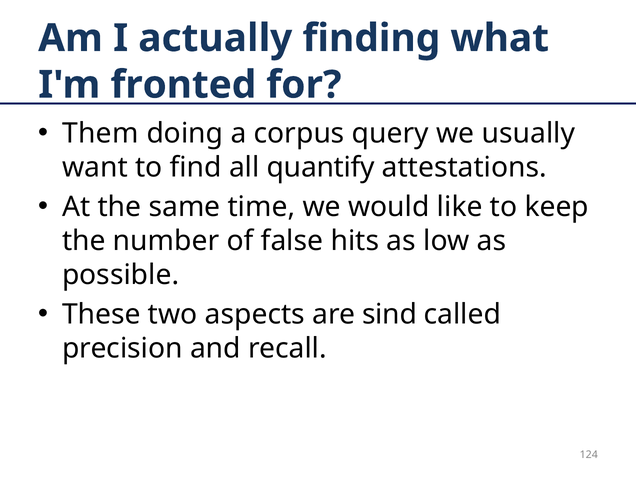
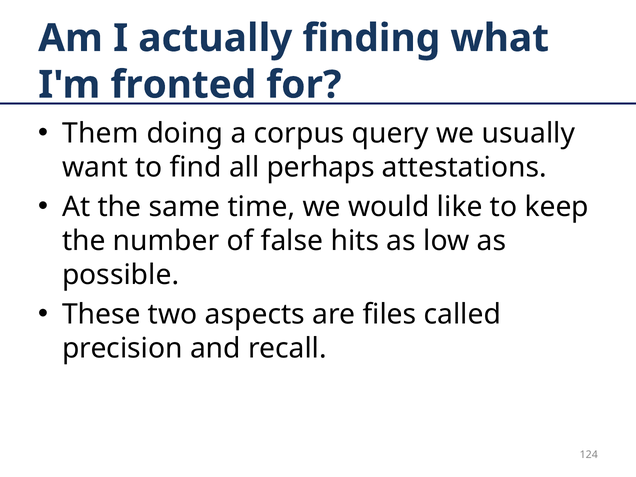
quantify: quantify -> perhaps (321, 167)
sind: sind -> files (389, 314)
